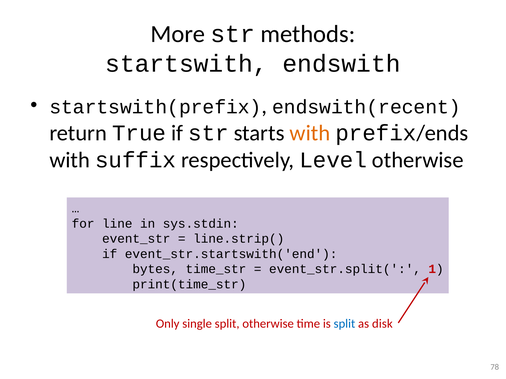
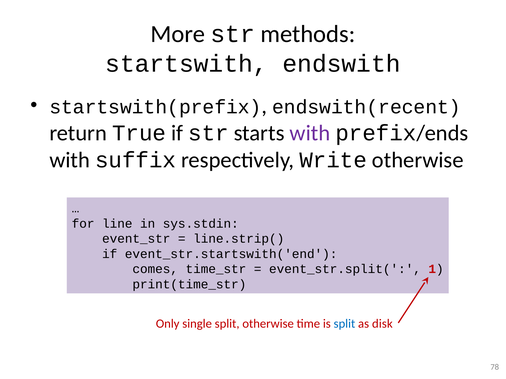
with colour: orange -> purple (310, 133)
Level: Level -> Write (333, 160)
bytes: bytes -> comes (155, 269)
